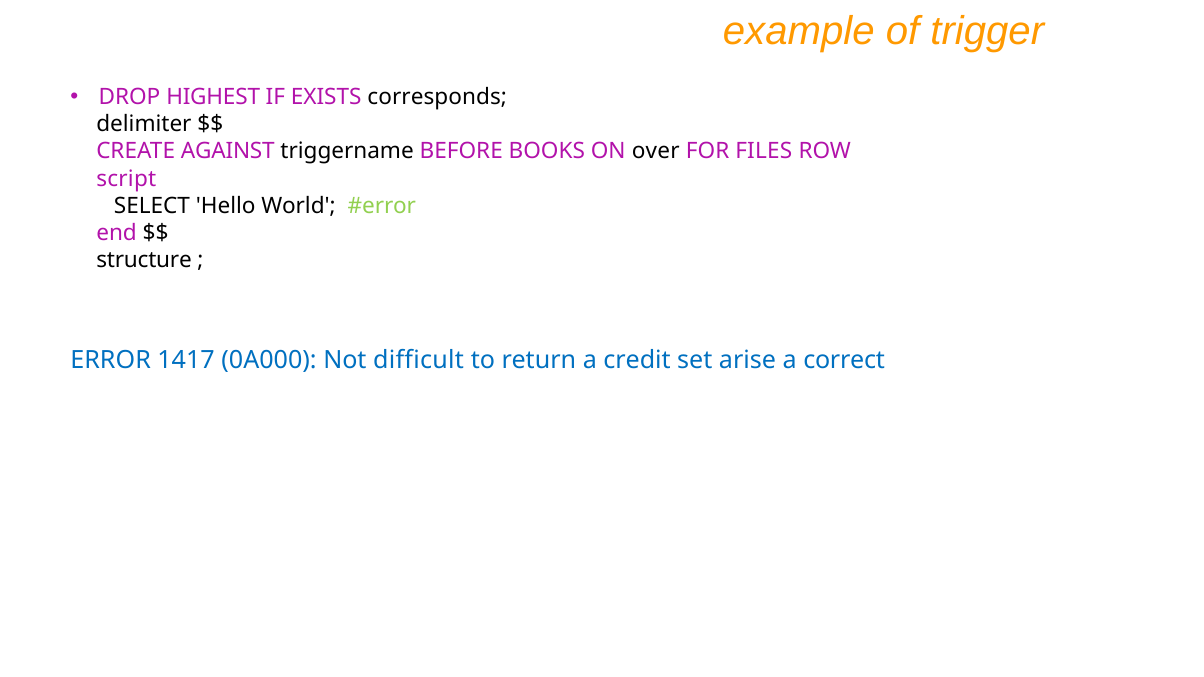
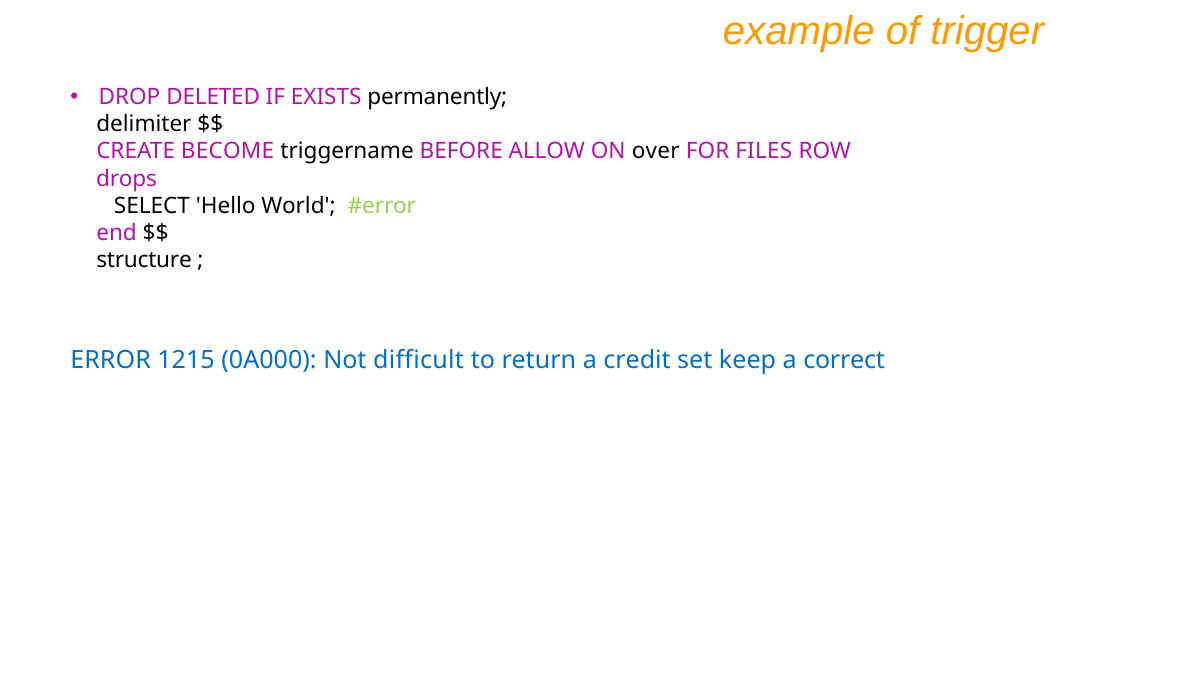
HIGHEST: HIGHEST -> DELETED (213, 97)
corresponds: corresponds -> permanently (437, 97)
AGAINST: AGAINST -> BECOME (228, 152)
BOOKS: BOOKS -> ALLOW (547, 152)
script: script -> drops (127, 179)
1417: 1417 -> 1215 (186, 360)
arise: arise -> keep (748, 360)
